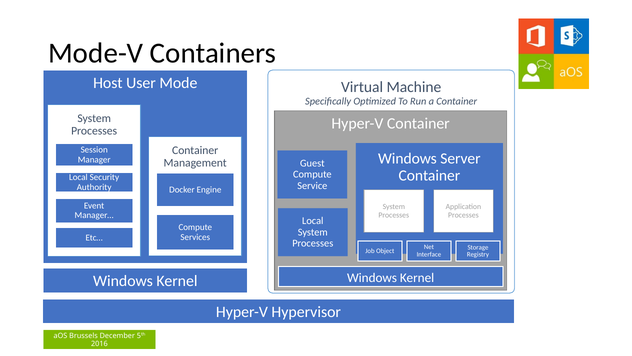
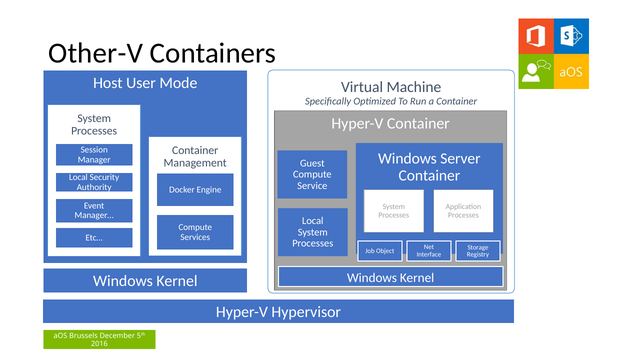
Mode-V: Mode-V -> Other-V (96, 53)
